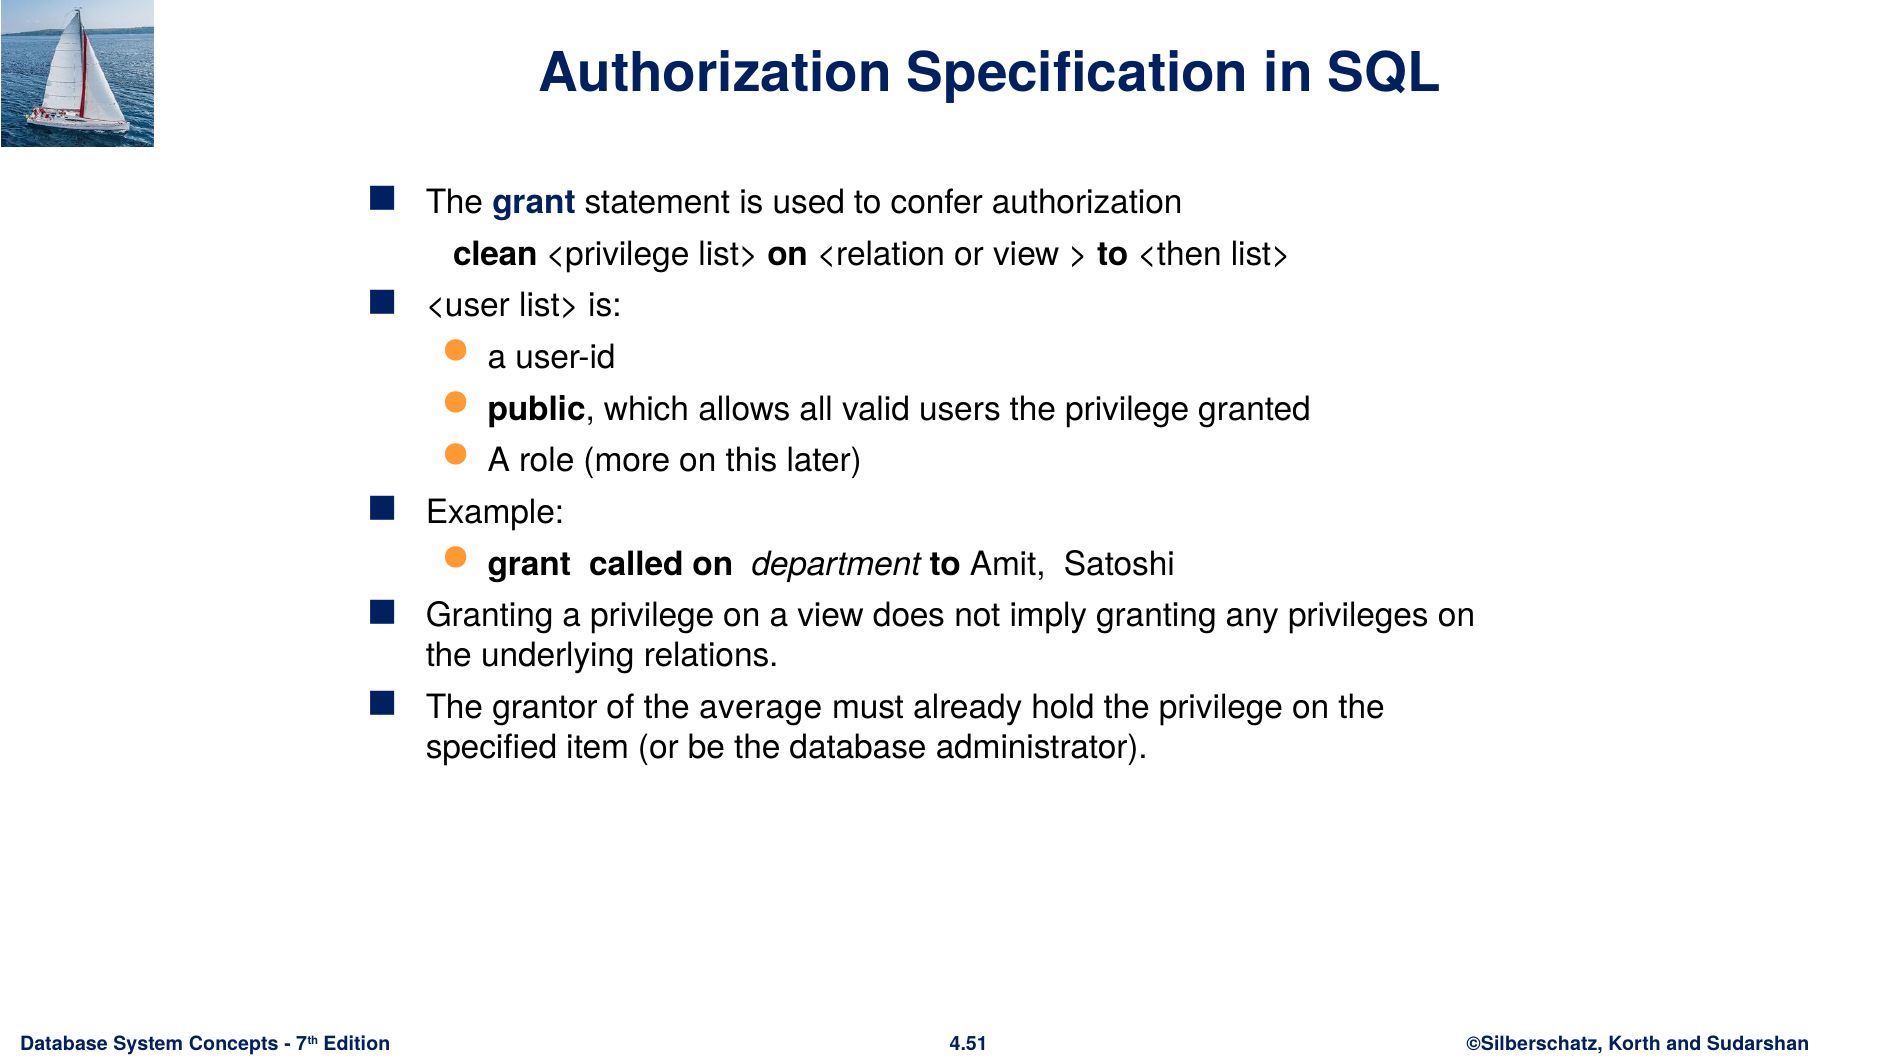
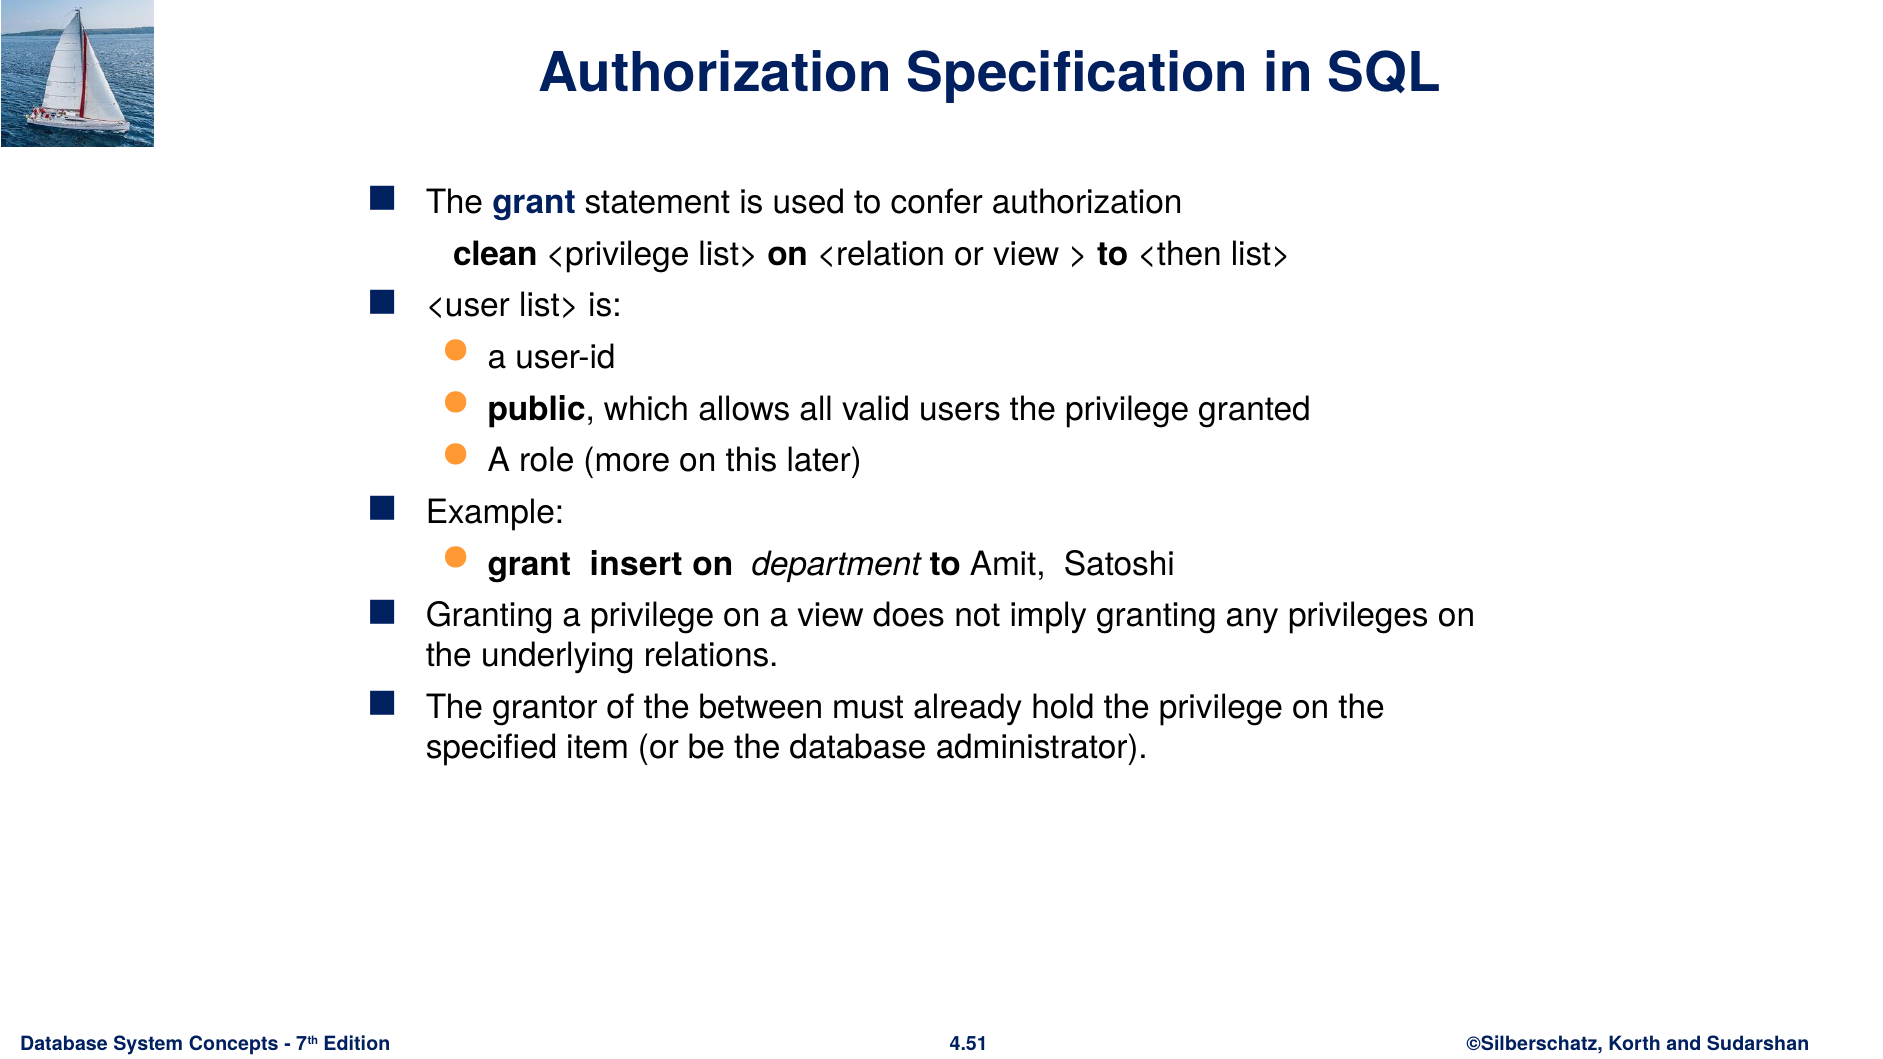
called: called -> insert (636, 564)
average: average -> between (761, 708)
